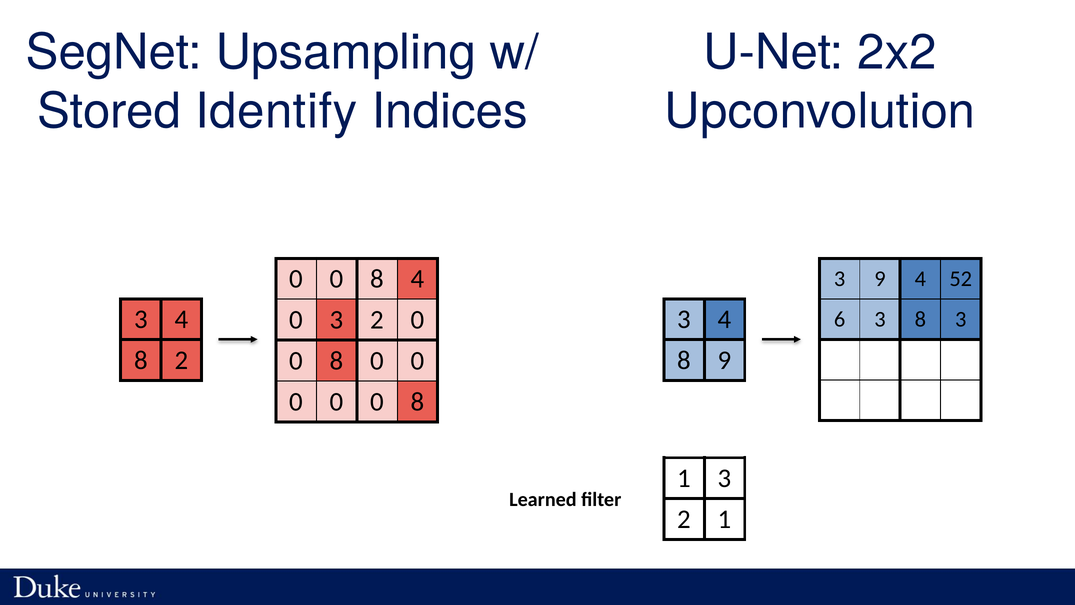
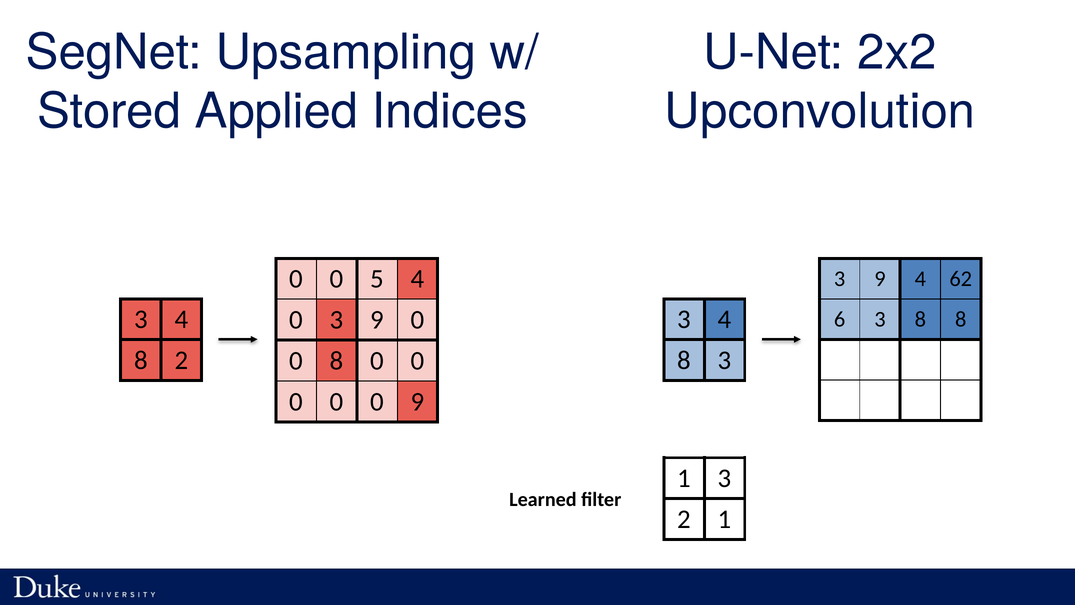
Identify: Identify -> Applied (277, 112)
8: 8 -> 5 (377, 279)
52: 52 -> 62 (961, 279)
0 3 2: 2 -> 9 (377, 320)
3 8 3: 3 -> 8 (961, 319)
9: 9 -> 3 (725, 360)
0 0 0 8: 8 -> 9 (418, 401)
